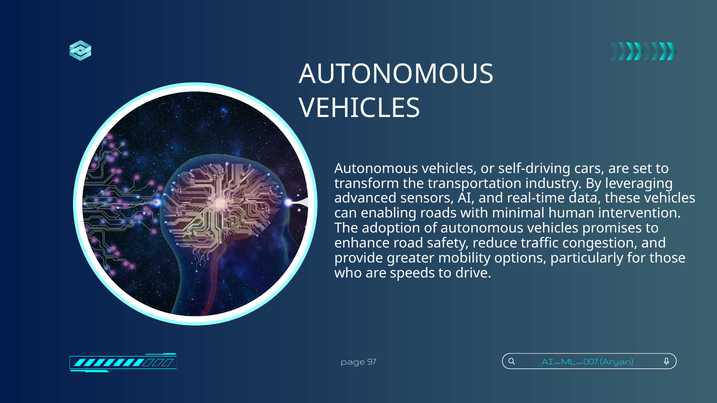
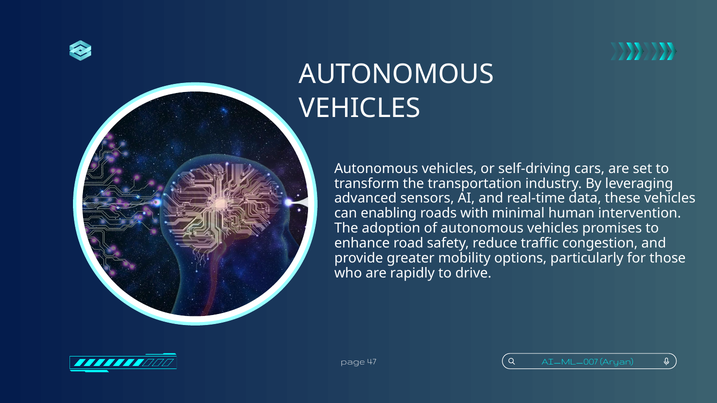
speeds: speeds -> rapidly (412, 273)
97: 97 -> 47 (372, 361)
